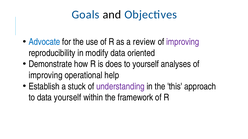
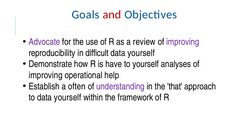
and colour: black -> red (112, 15)
Advocate colour: blue -> purple (44, 42)
modify: modify -> difficult (97, 53)
oriented: oriented -> yourself (141, 53)
does: does -> have (114, 64)
stuck: stuck -> often (77, 87)
this: this -> that (175, 87)
